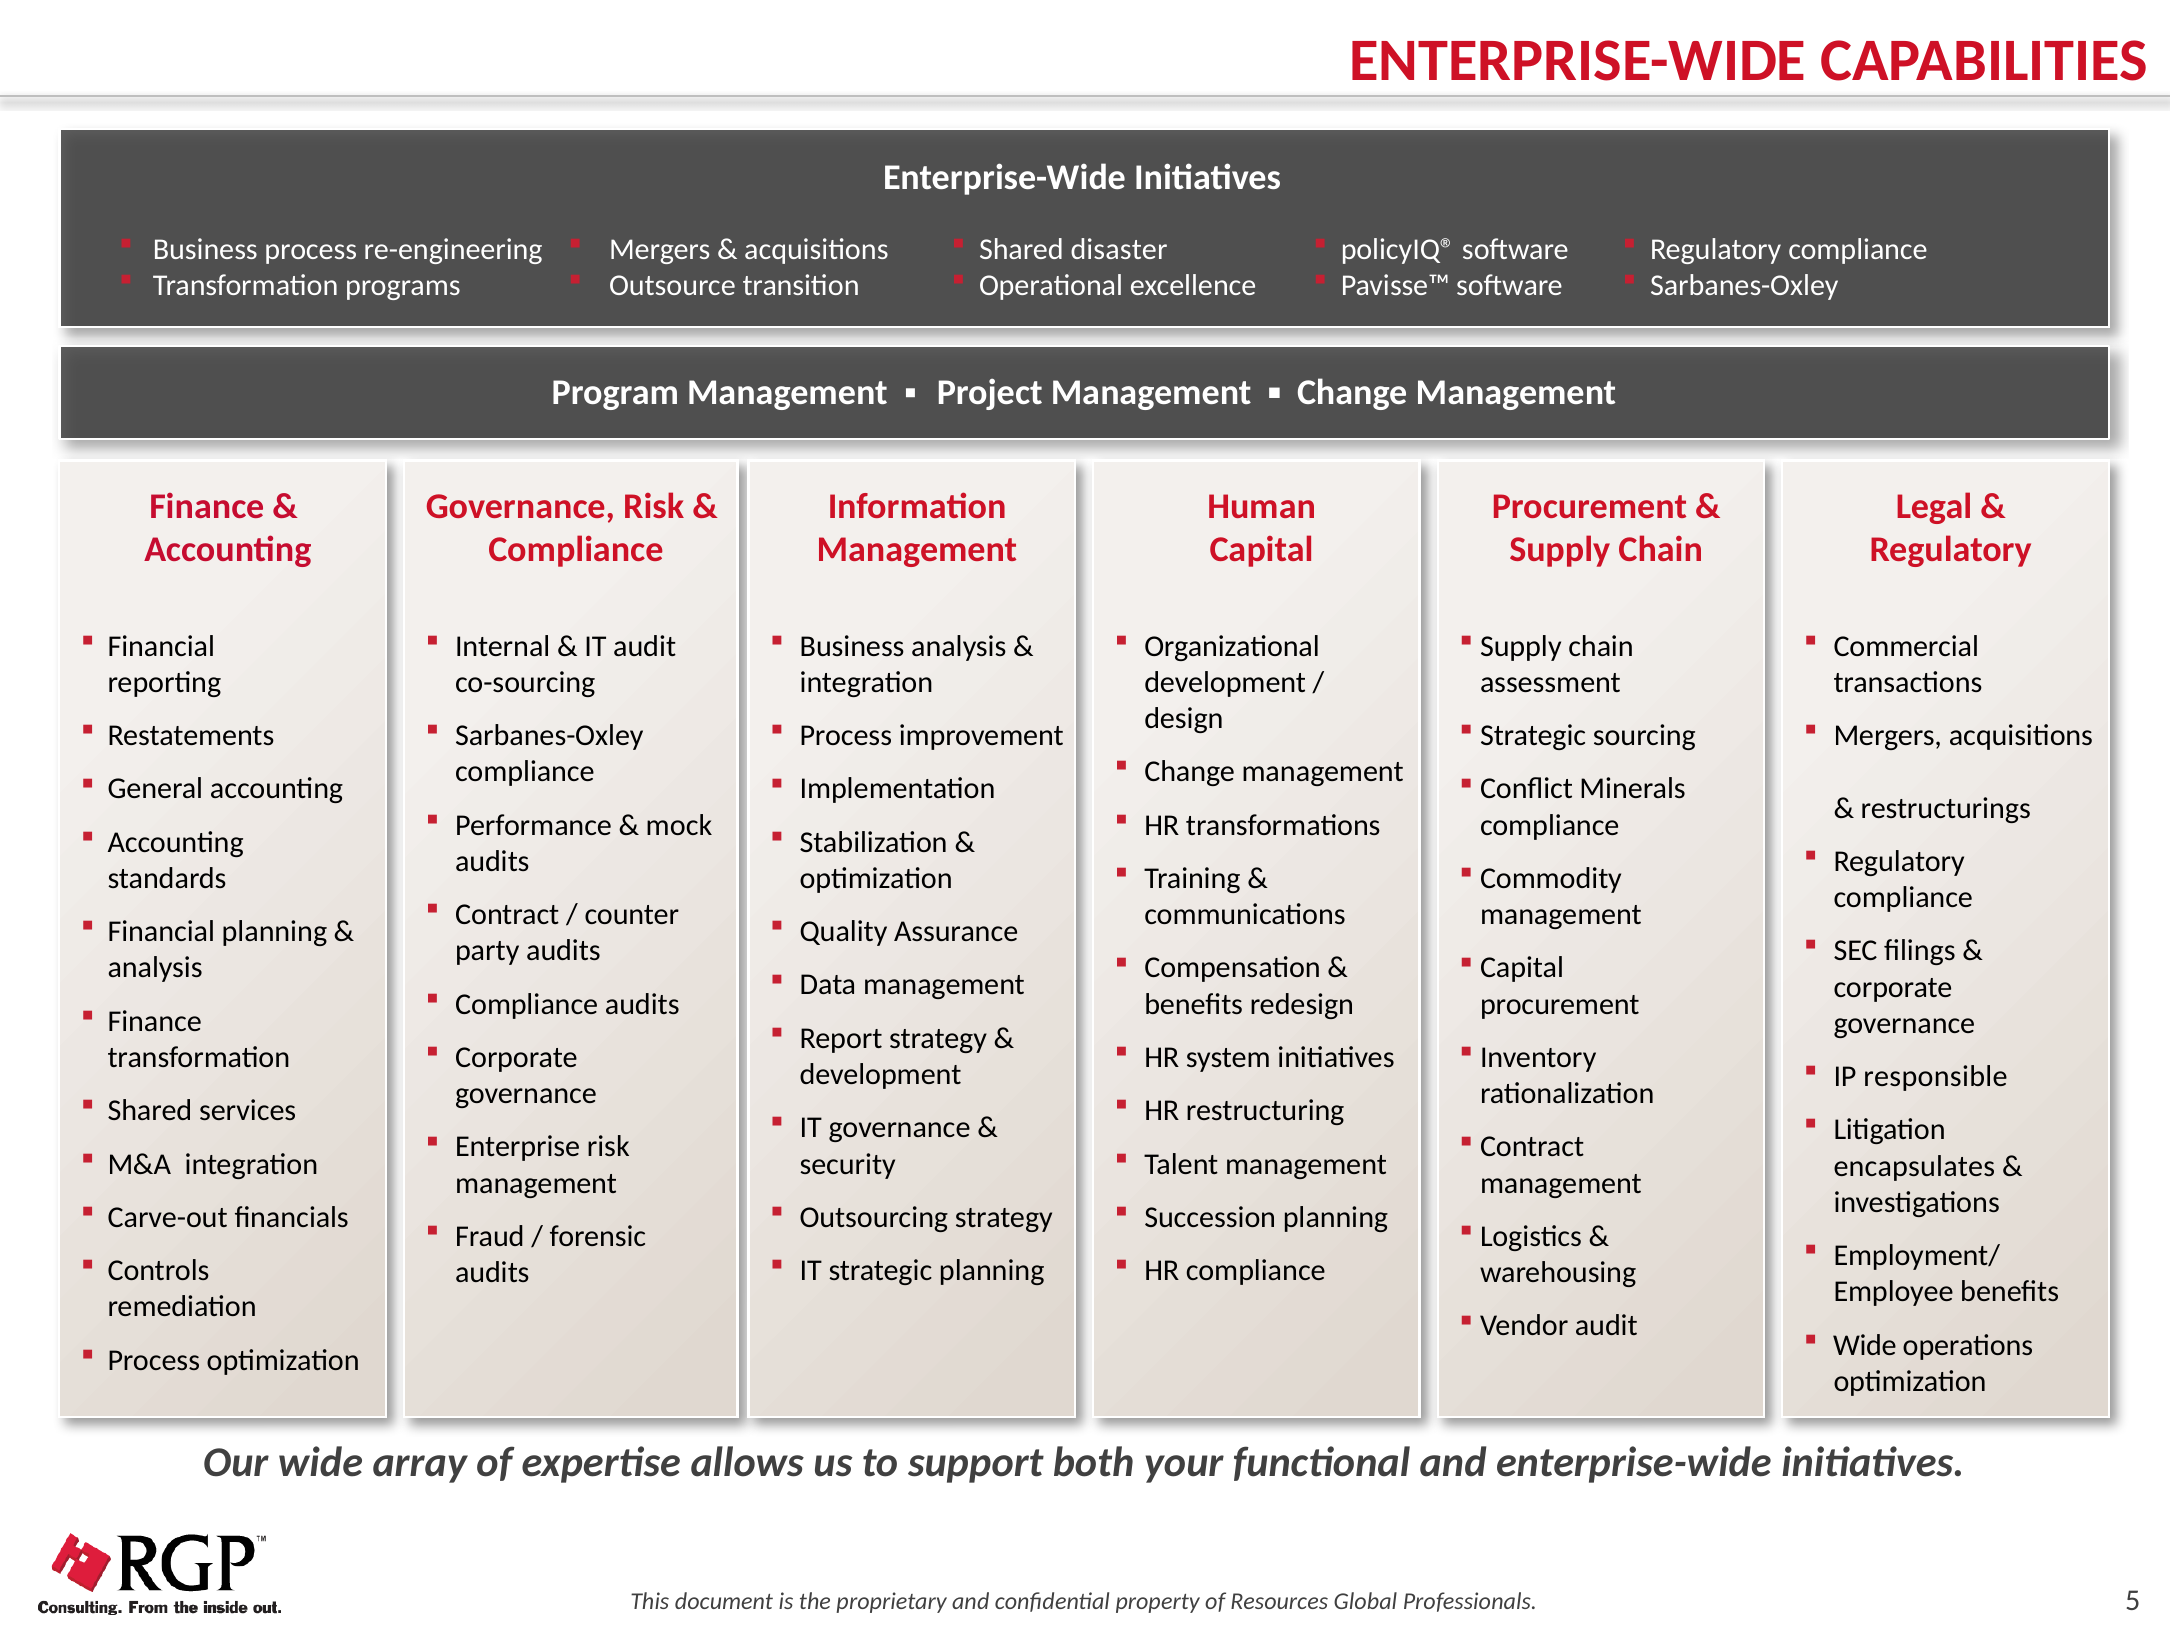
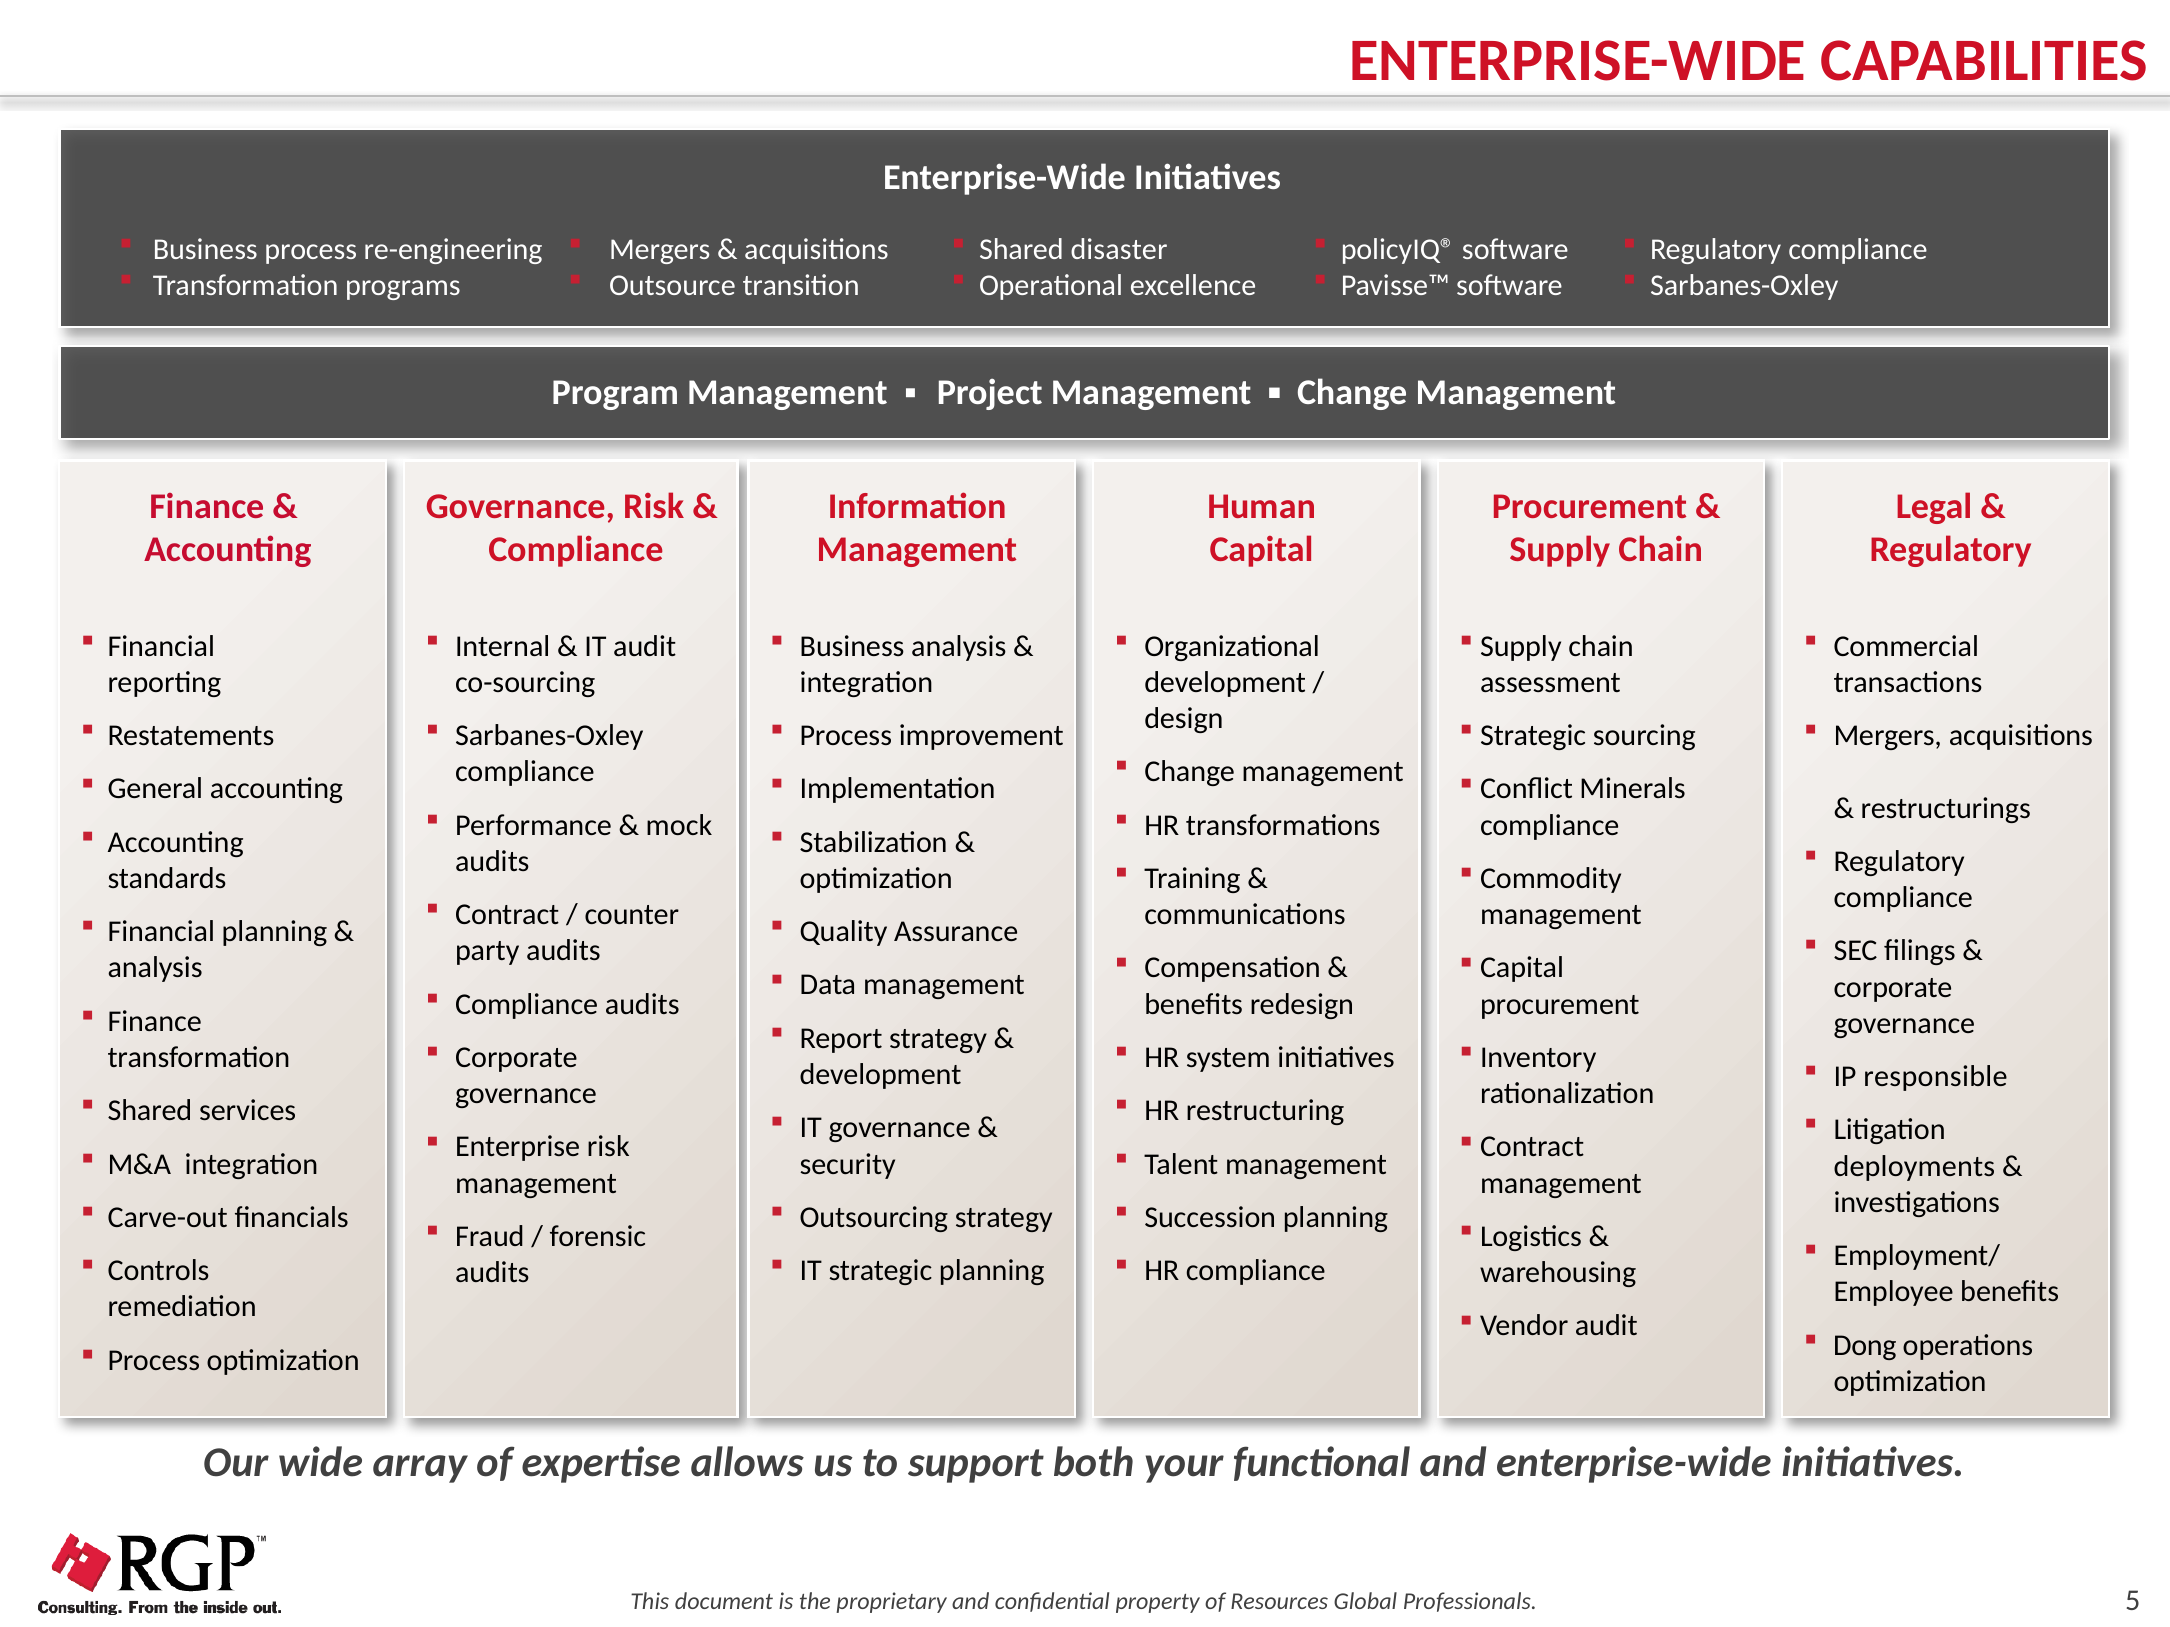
encapsulates: encapsulates -> deployments (1914, 1166)
Wide: Wide -> Dong (1865, 1346)
